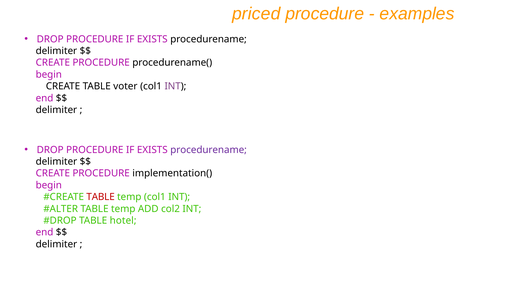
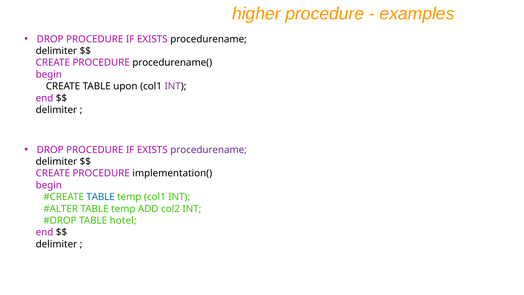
priced: priced -> higher (256, 14)
voter: voter -> upon (125, 86)
TABLE colour: red -> blue (101, 197)
